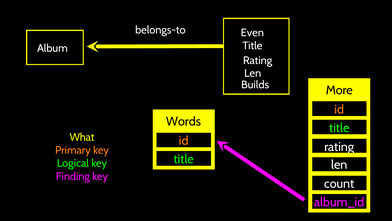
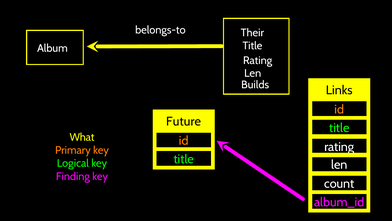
Even: Even -> Their (252, 33)
More: More -> Links (339, 90)
Words: Words -> Future (184, 121)
